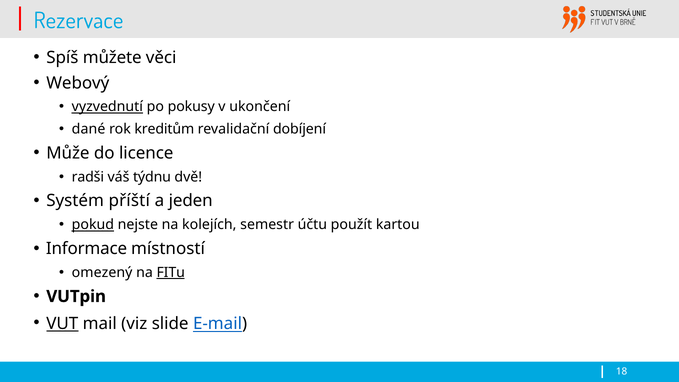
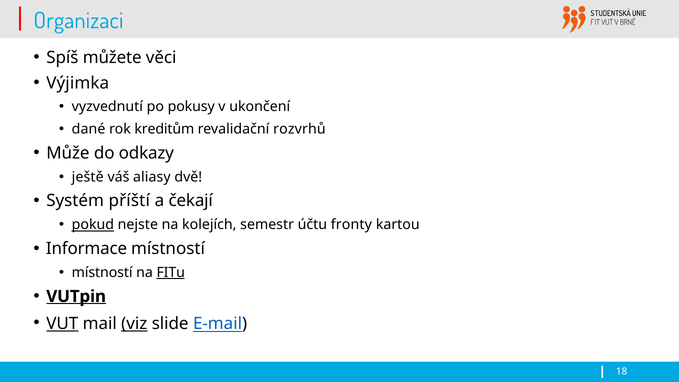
Rezervace: Rezervace -> Organizaci (78, 21)
Webový: Webový -> Výjimka (78, 83)
vyzvednutí underline: present -> none (107, 107)
dobíjení: dobíjení -> rozvrhů (299, 129)
licence: licence -> odkazy (146, 153)
radši: radši -> ještě (88, 177)
týdnu: týdnu -> aliasy (152, 177)
jeden: jeden -> čekají (191, 201)
použít: použít -> fronty (351, 225)
omezený: omezený -> místností (102, 273)
VUTpin underline: none -> present (76, 296)
viz underline: none -> present (134, 324)
